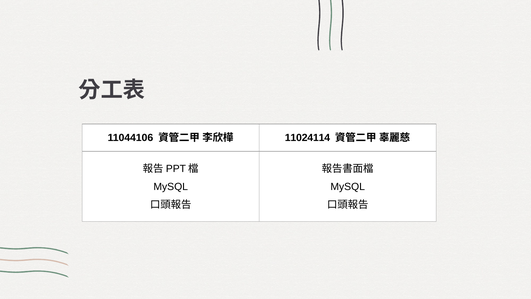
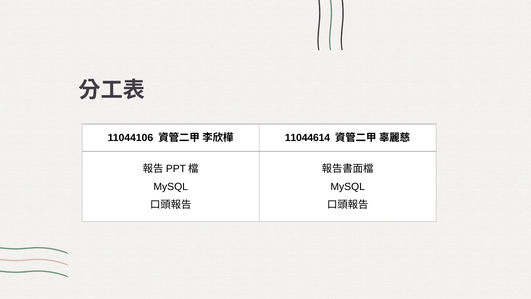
11024114: 11024114 -> 11044614 (307, 138)
